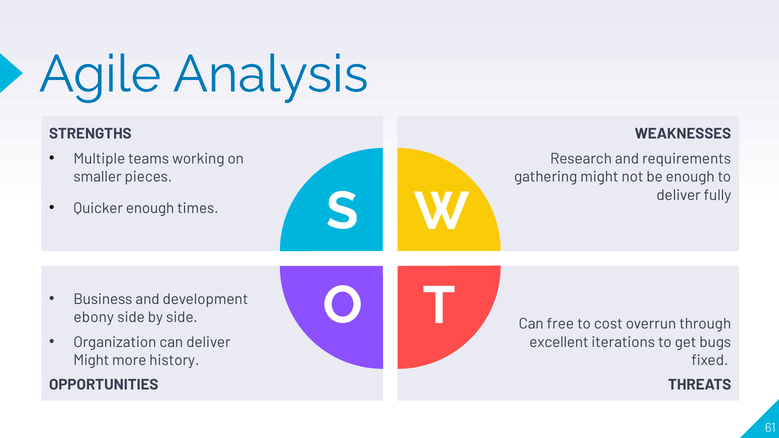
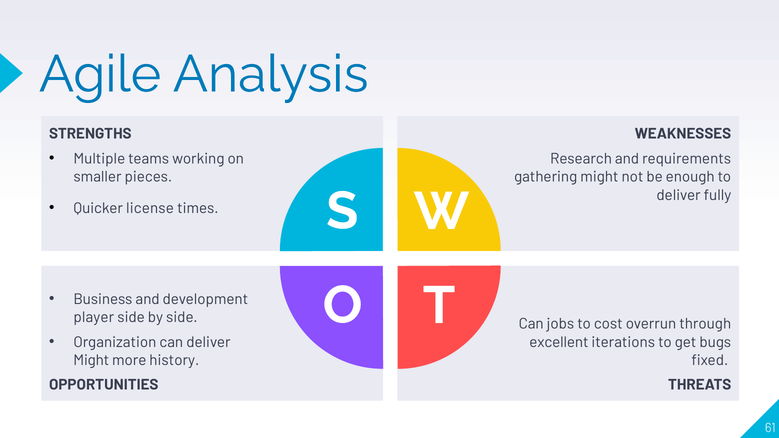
Quicker enough: enough -> license (150, 208)
ebony: ebony -> player (94, 318)
free: free -> jobs (560, 324)
